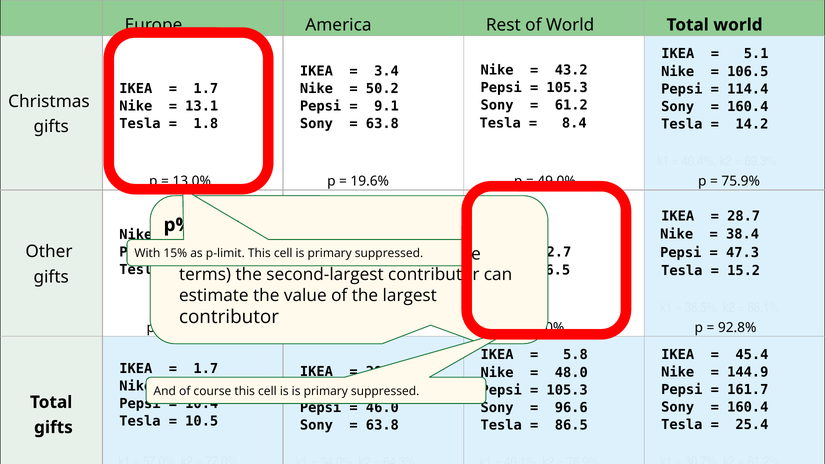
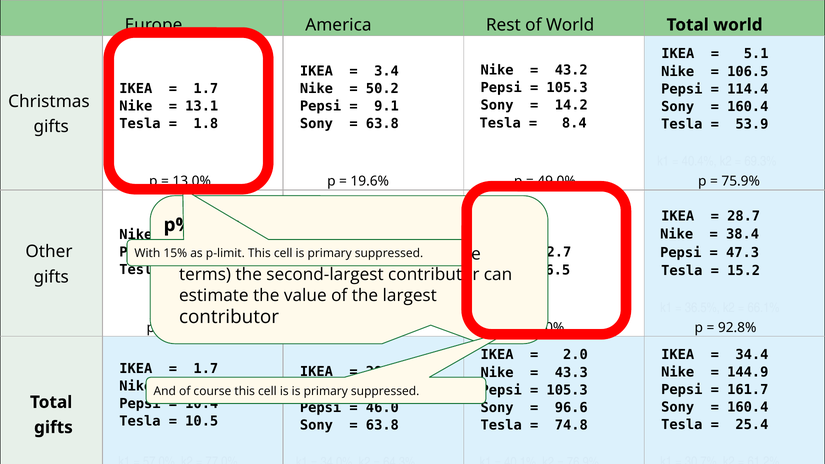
61.2: 61.2 -> 14.2 (571, 105)
14.2: 14.2 -> 53.9 (752, 124)
45.4: 45.4 -> 34.4 (752, 355)
5.8: 5.8 -> 2.0 (575, 355)
48.0: 48.0 -> 43.3 (571, 373)
86.5: 86.5 -> 74.8 (571, 425)
